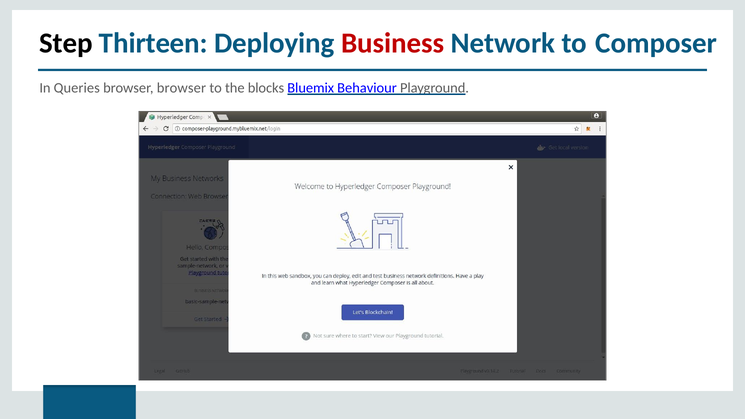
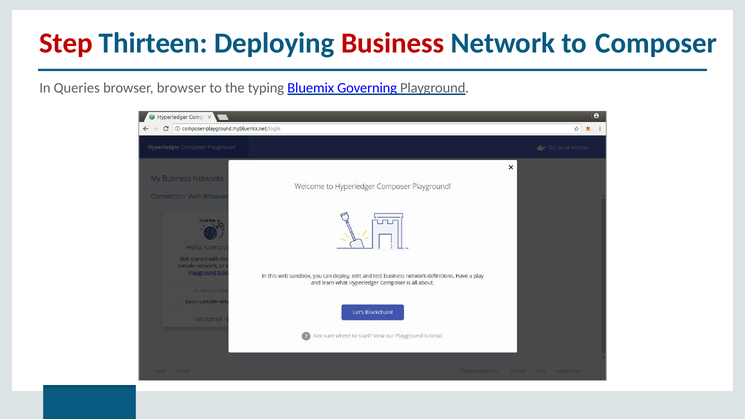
Step colour: black -> red (66, 43)
blocks: blocks -> typing (266, 88)
Behaviour: Behaviour -> Governing (367, 88)
